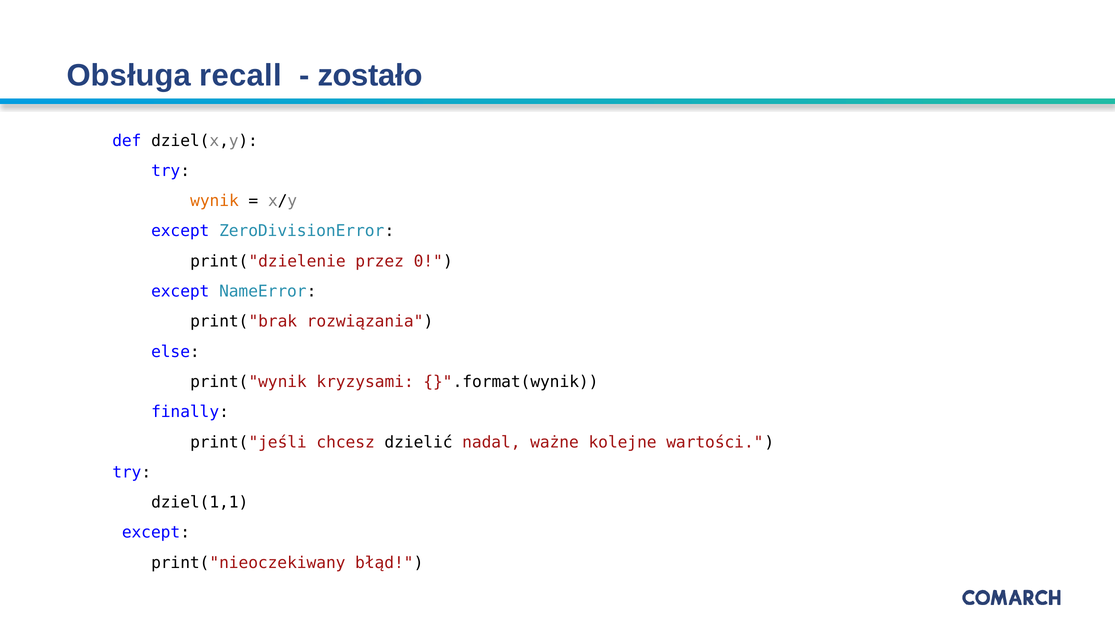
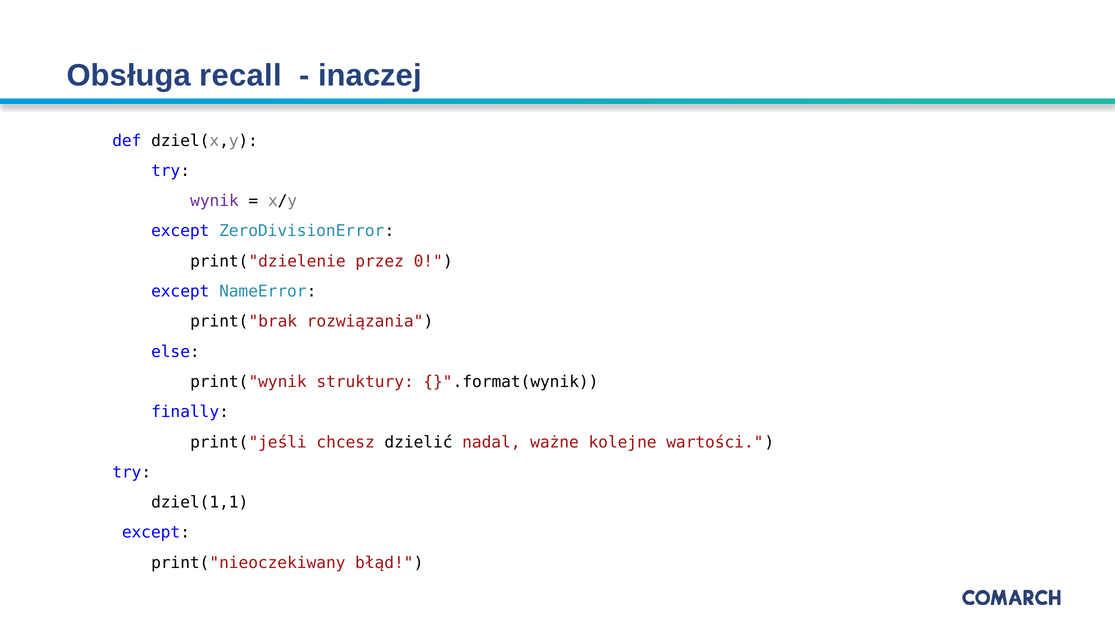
zostało: zostało -> inaczej (370, 76)
wynik colour: orange -> purple (214, 201)
kryzysami: kryzysami -> struktury (365, 382)
